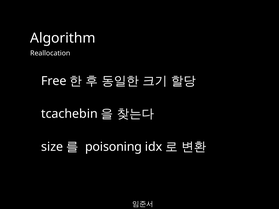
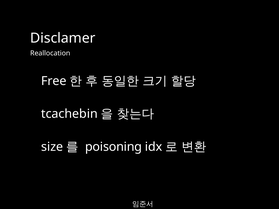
Algorithm: Algorithm -> Disclamer (63, 38)
